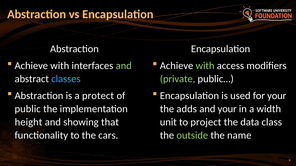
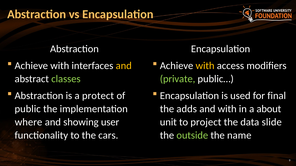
and colour: light green -> yellow (124, 66)
with colour: light green -> yellow (205, 66)
classes colour: light blue -> light green (66, 79)
for your: your -> final (277, 96)
and your: your -> with (227, 109)
width: width -> about (269, 109)
class: class -> slide (272, 122)
height: height -> where (29, 122)
that: that -> user (110, 122)
